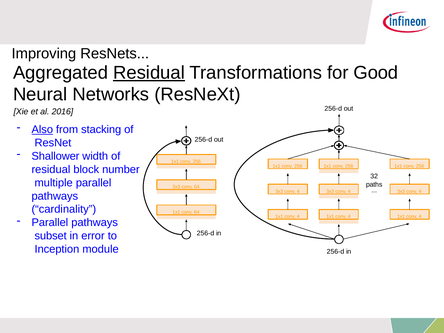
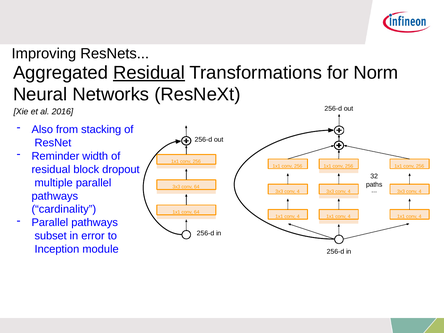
Good: Good -> Norm (376, 73)
Also underline: present -> none (42, 129)
Shallower: Shallower -> Reminder (55, 156)
number: number -> dropout (121, 169)
